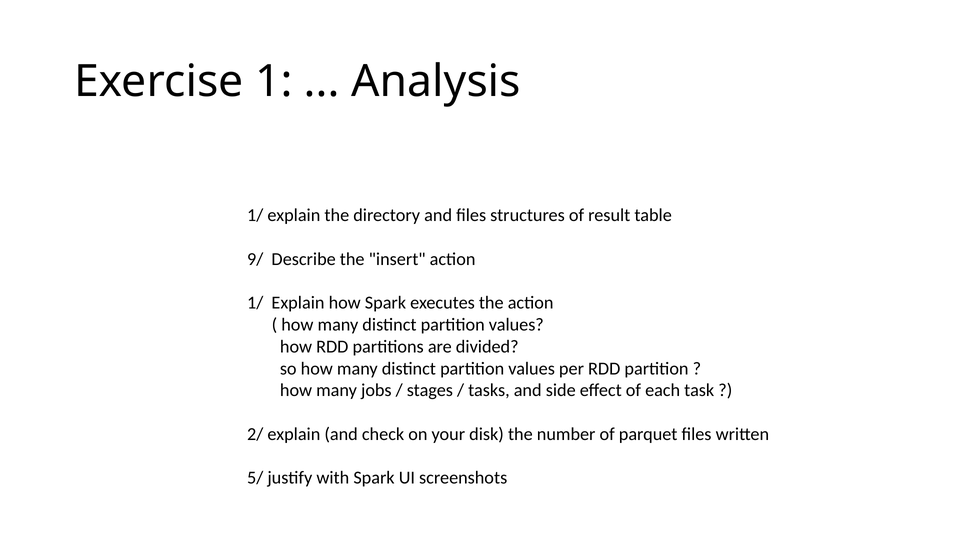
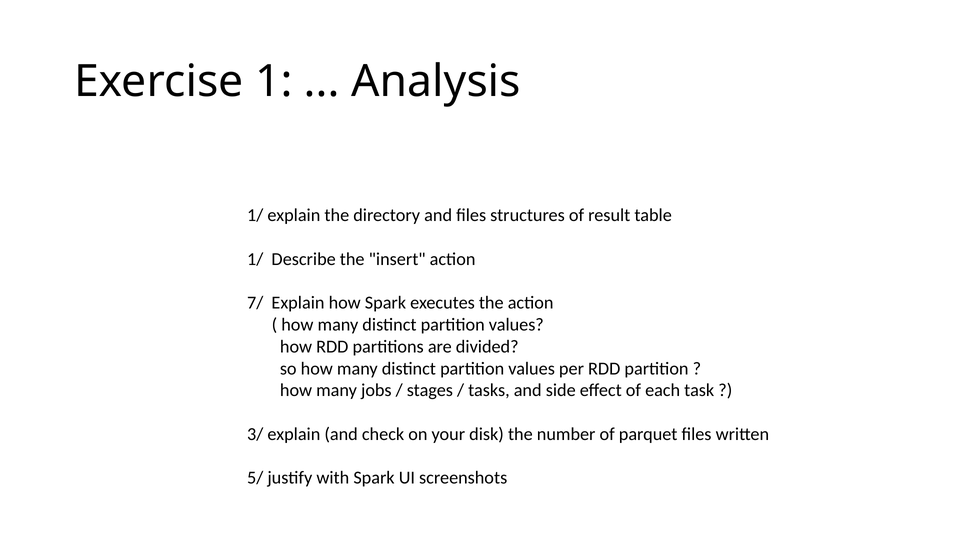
9/: 9/ -> 1/ (255, 259)
1/: 1/ -> 7/ (255, 303)
2/: 2/ -> 3/ (255, 434)
